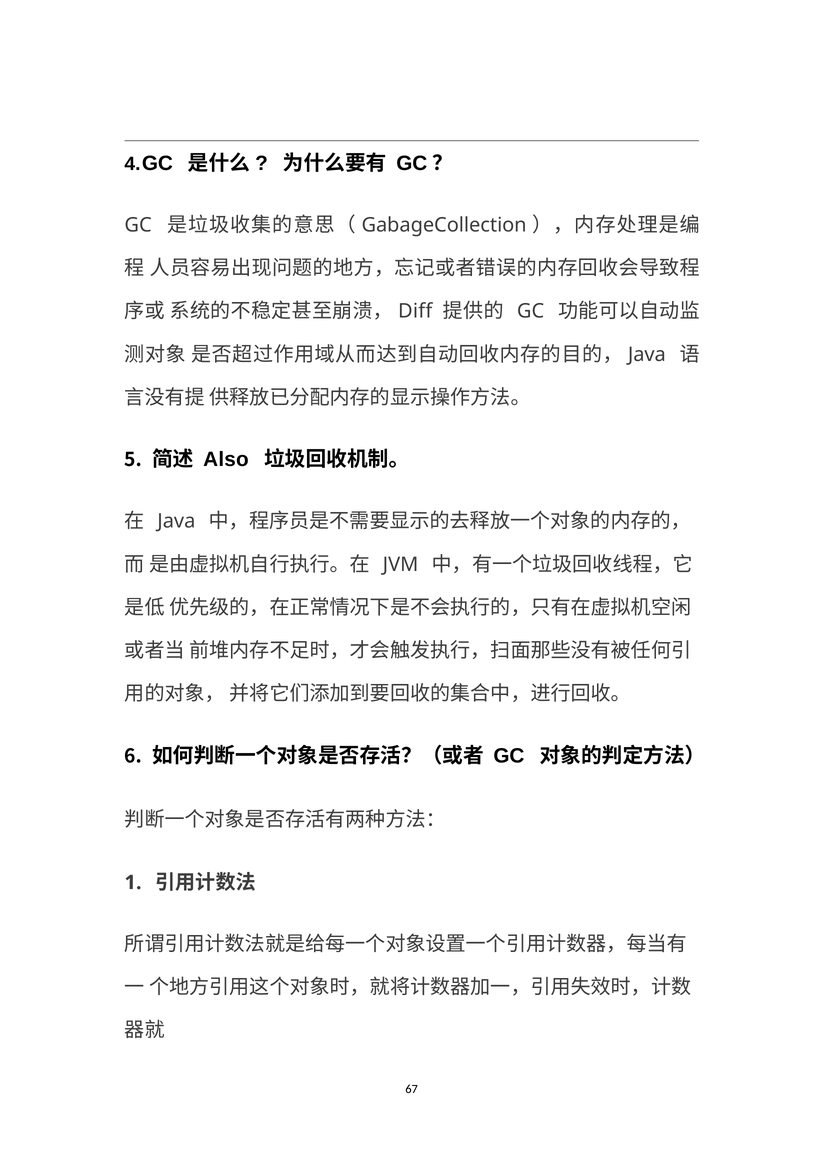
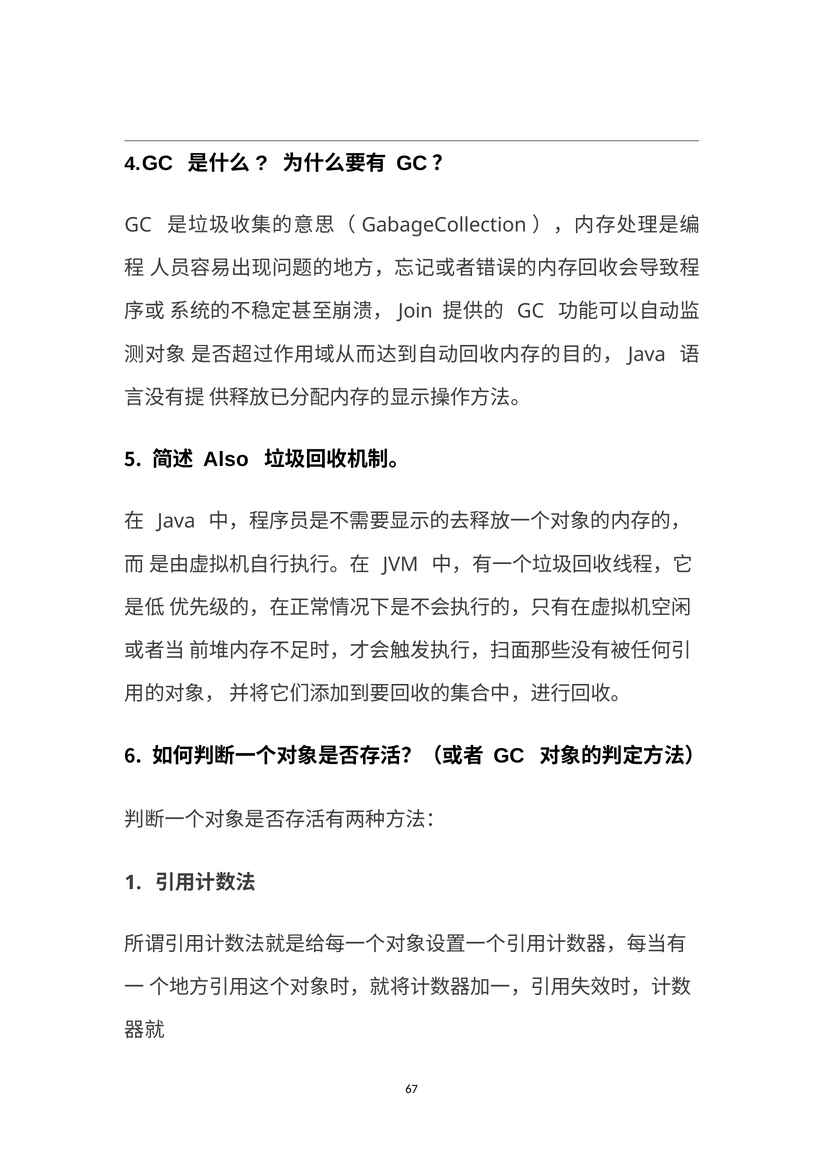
Diff: Diff -> Join (415, 311)
